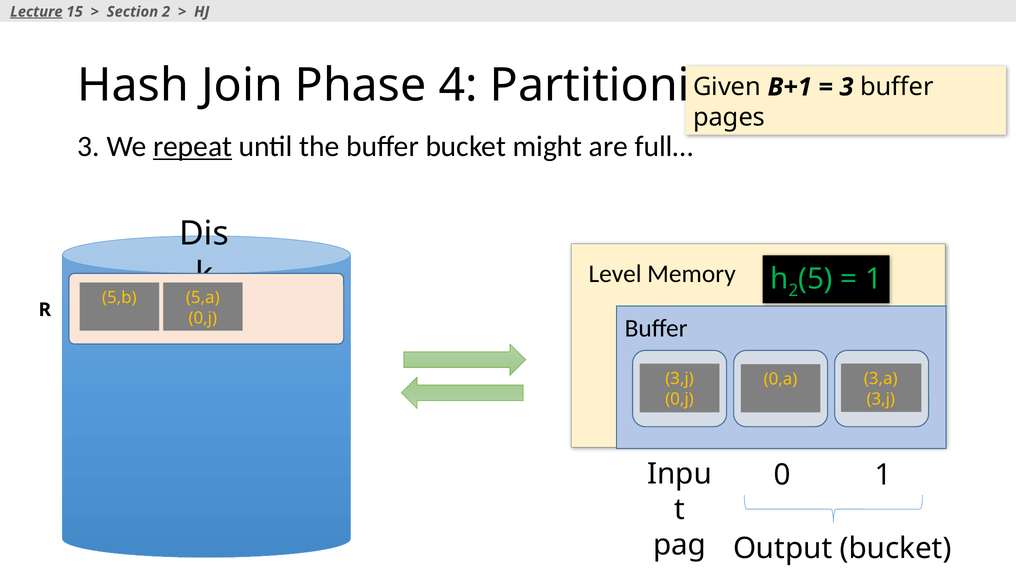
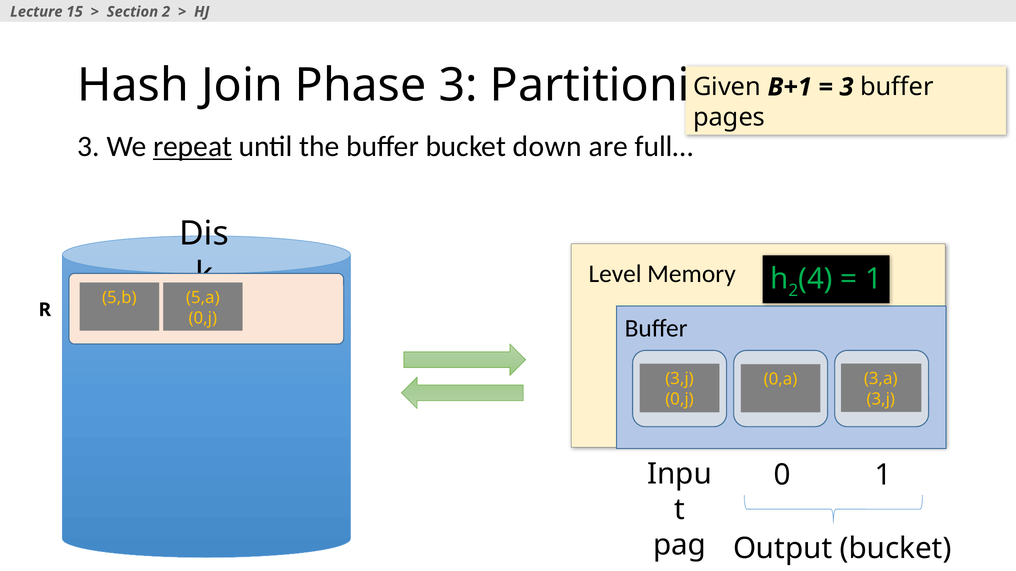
Lecture underline: present -> none (36, 12)
Phase 4: 4 -> 3 (458, 85)
might: might -> down (547, 147)
5: 5 -> 4 (816, 279)
